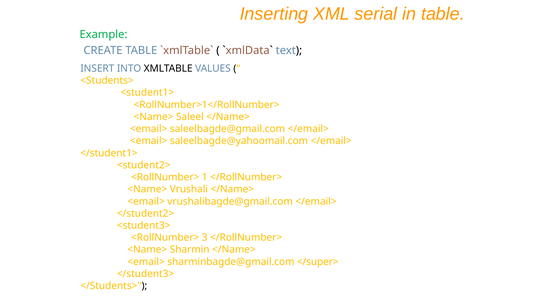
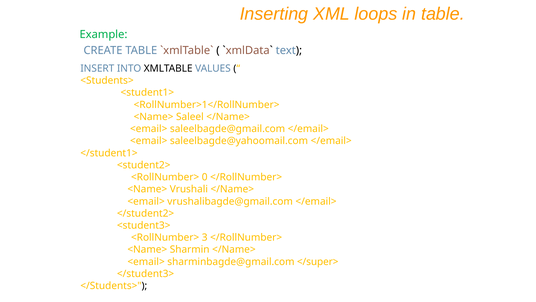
serial: serial -> loops (376, 14)
1: 1 -> 0 (205, 177)
